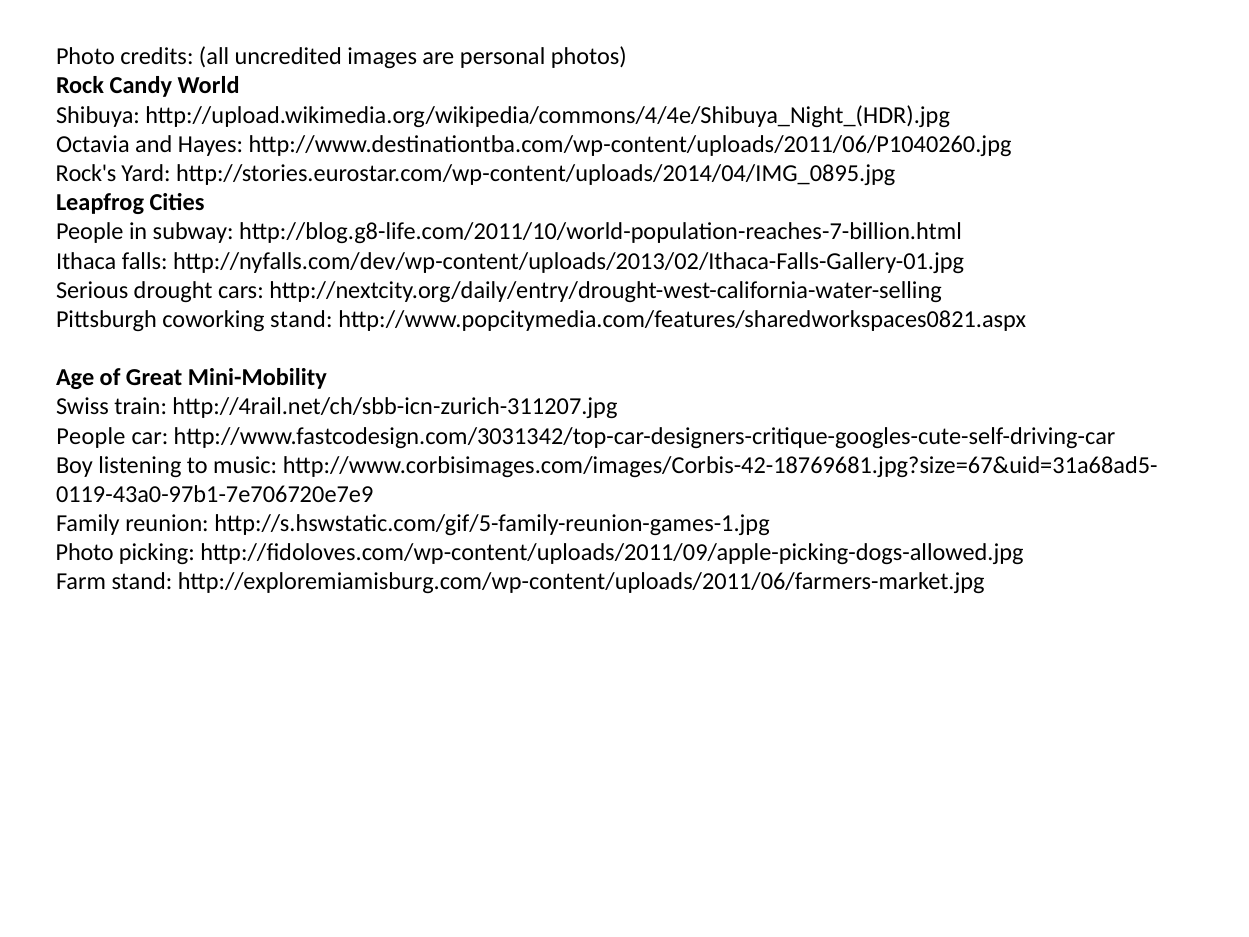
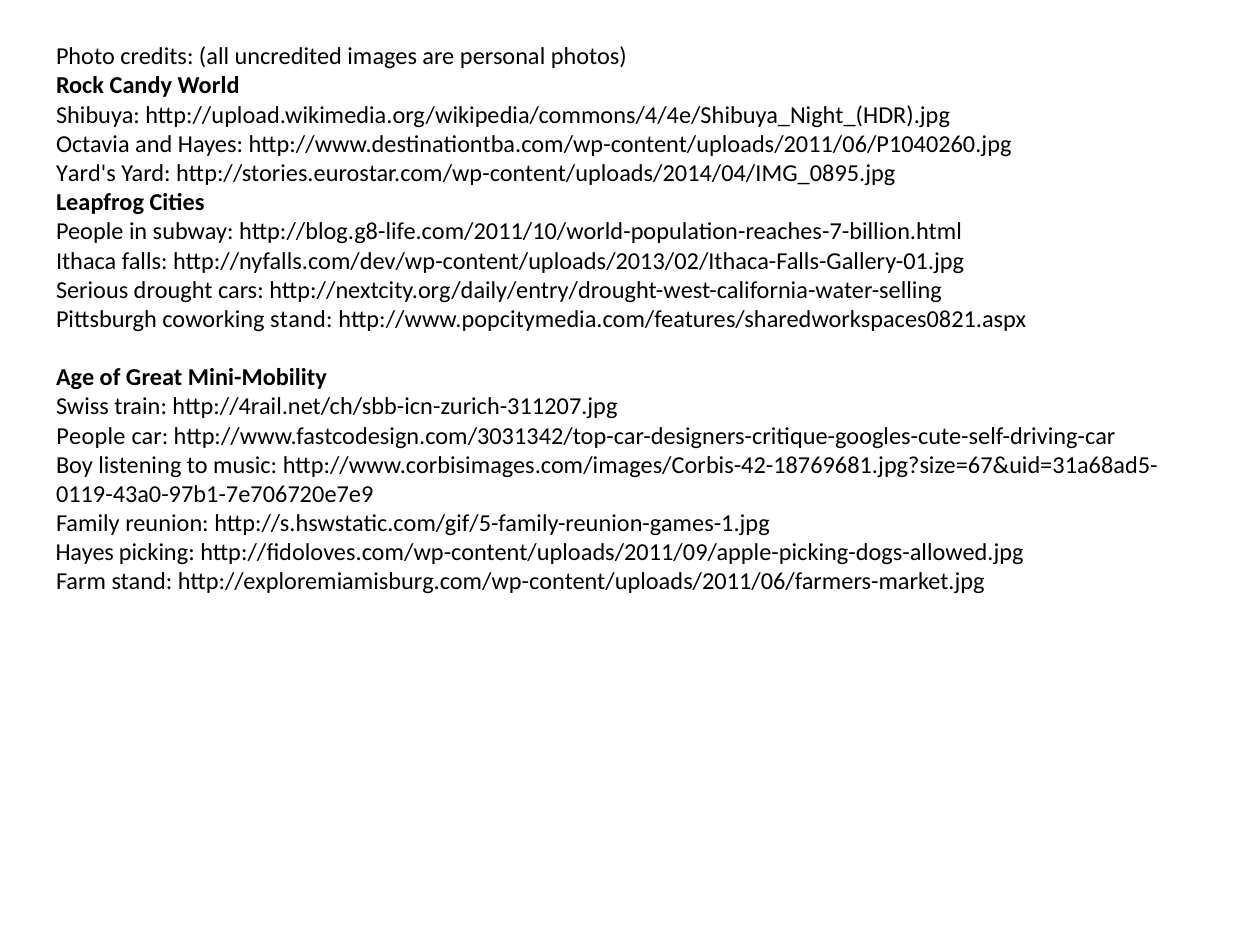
Rock's: Rock's -> Yard's (86, 173)
Photo: Photo -> Hayes (85, 553)
